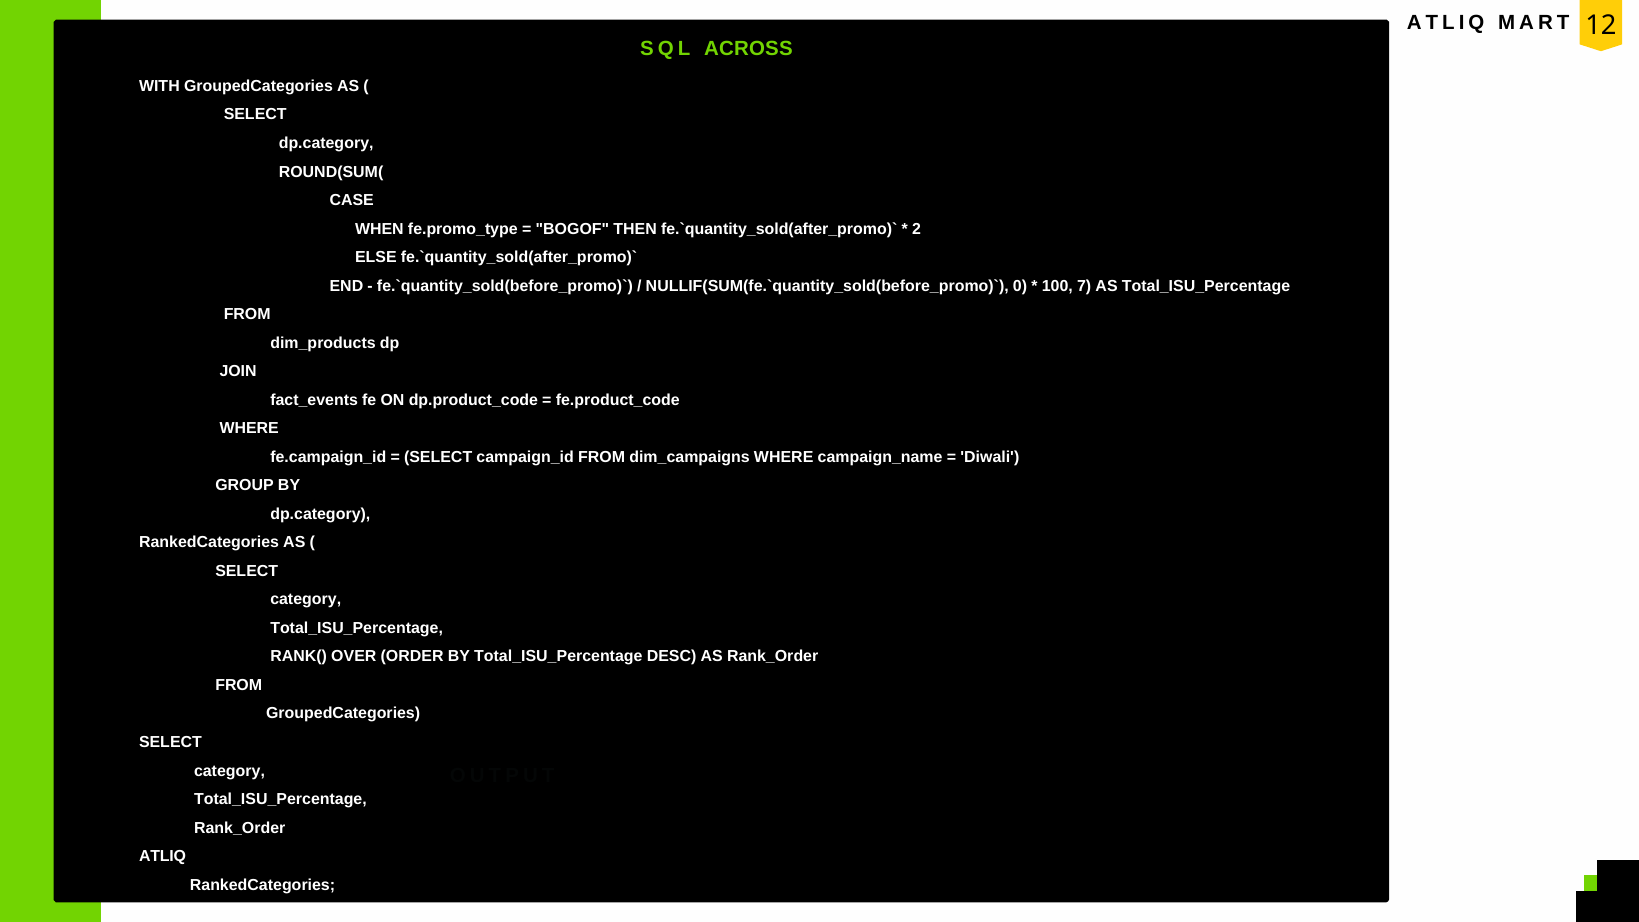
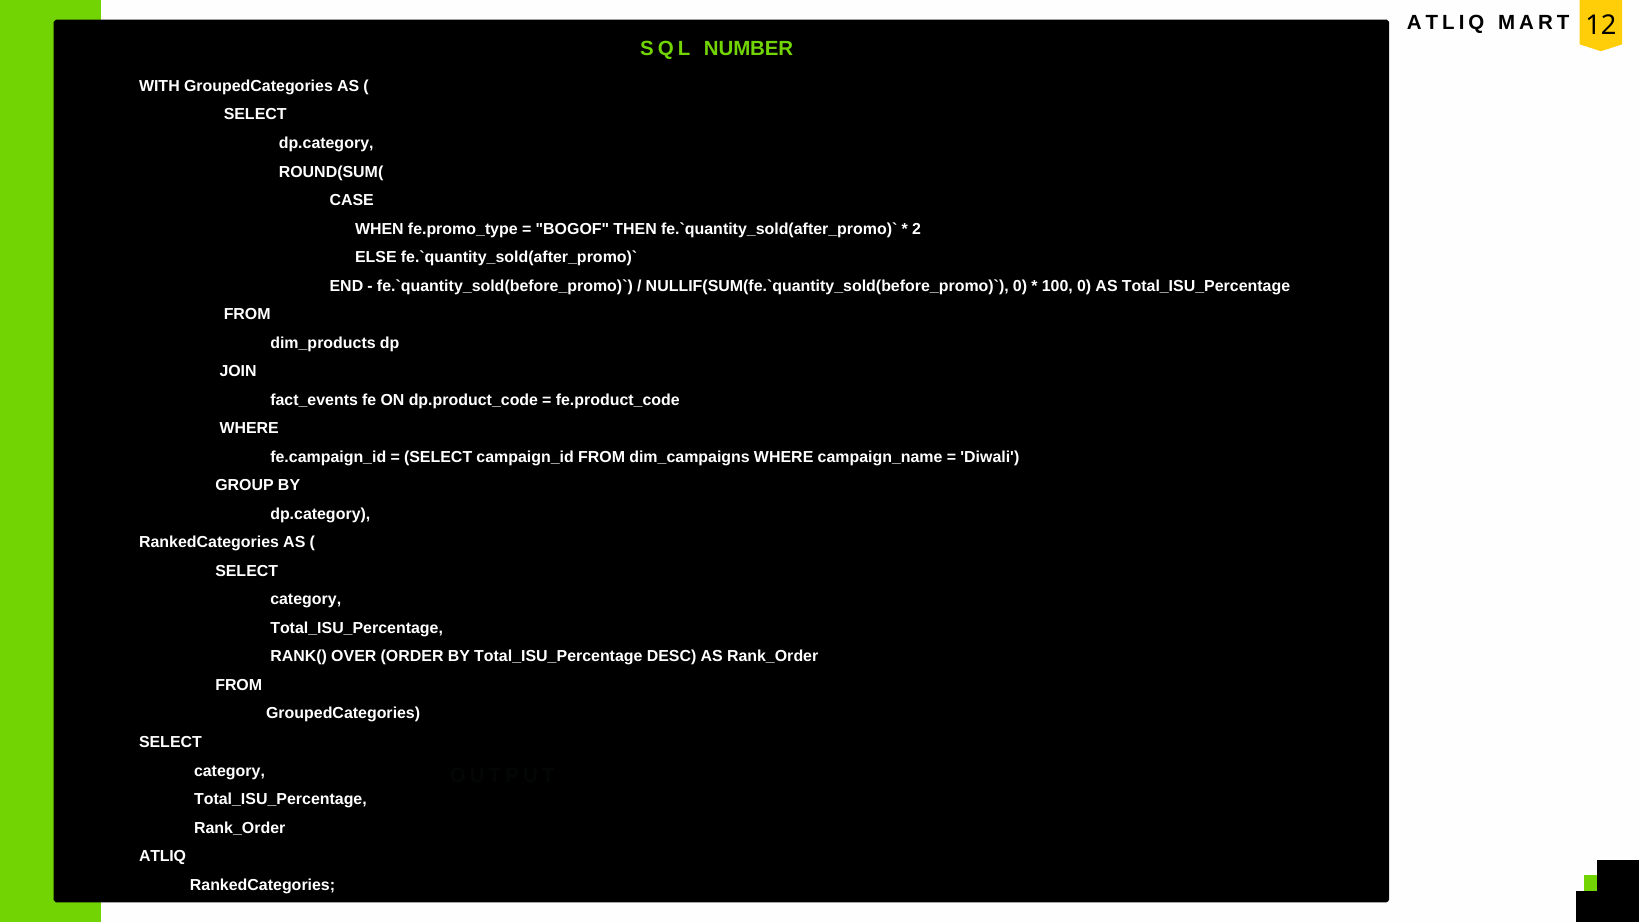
ACROSS: ACROSS -> NUMBER (749, 49)
100 7: 7 -> 0 (1084, 286)
